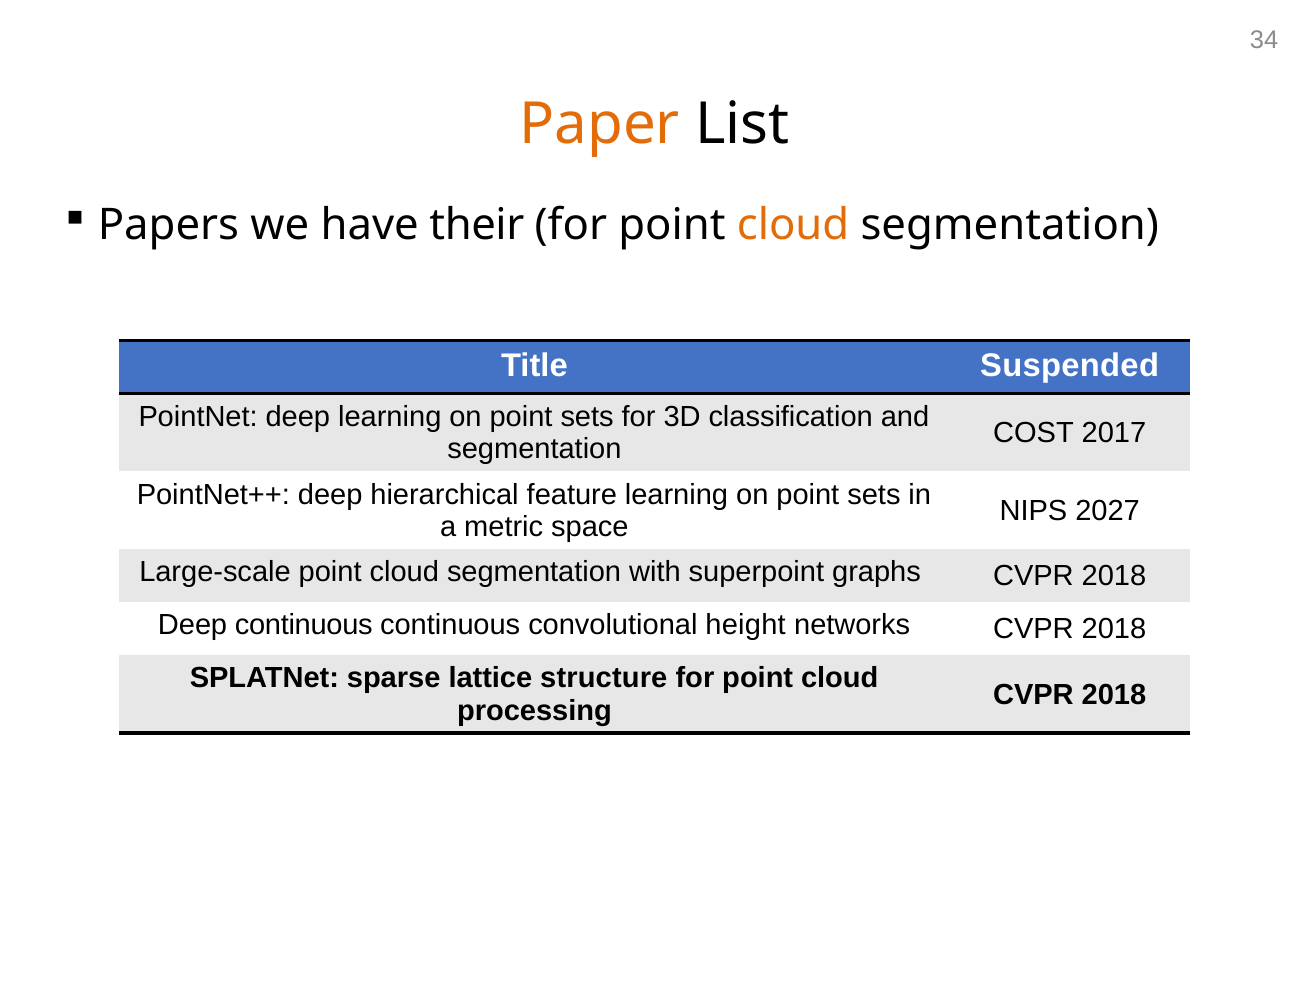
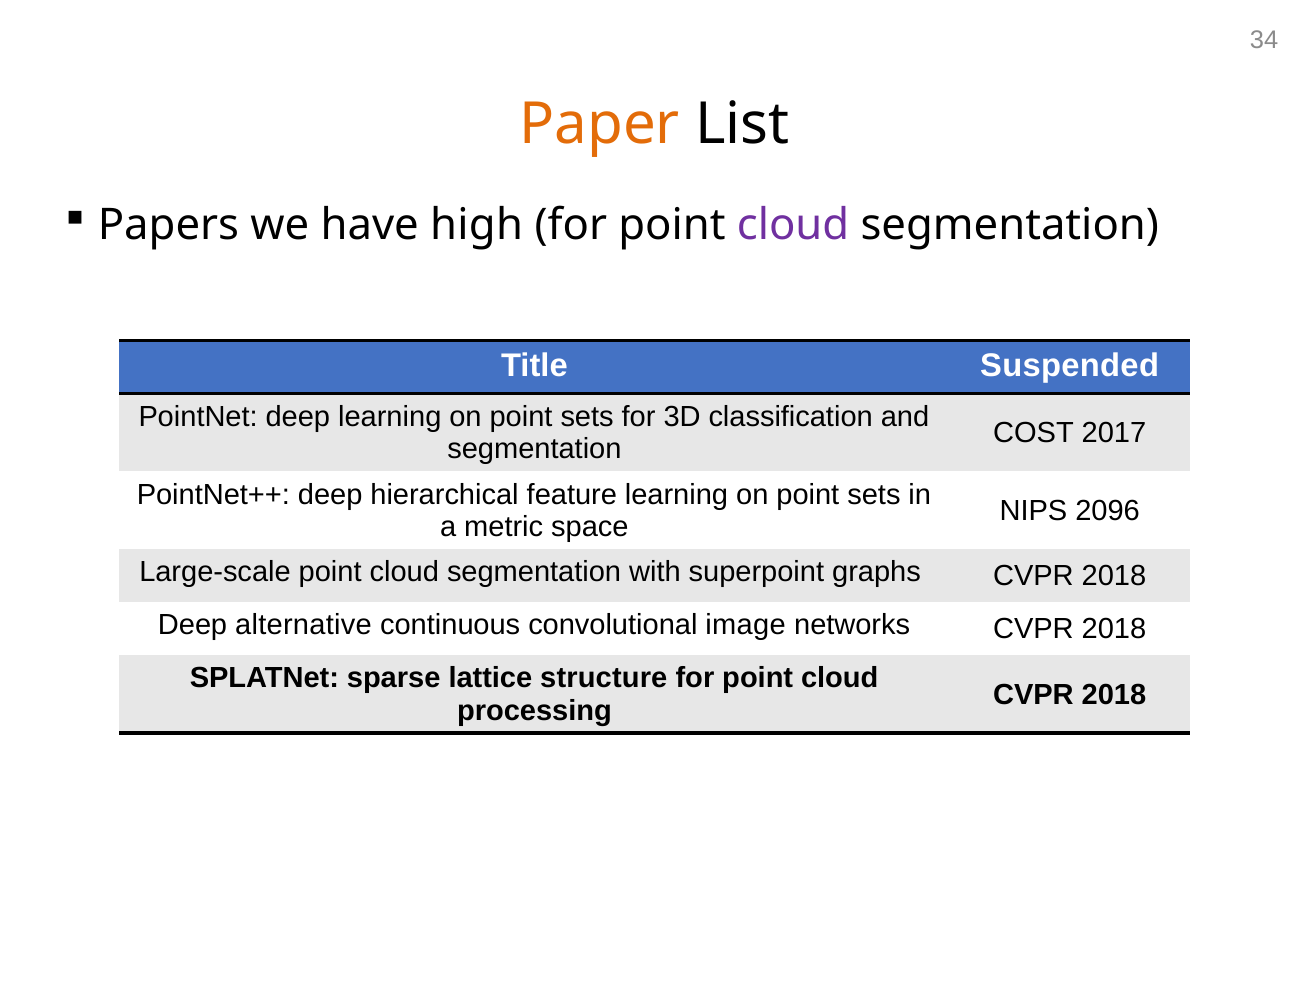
their: their -> high (477, 226)
cloud colour: orange -> purple (793, 226)
2027: 2027 -> 2096 (1108, 511)
Deep continuous: continuous -> alternative (303, 626)
height: height -> image (746, 626)
